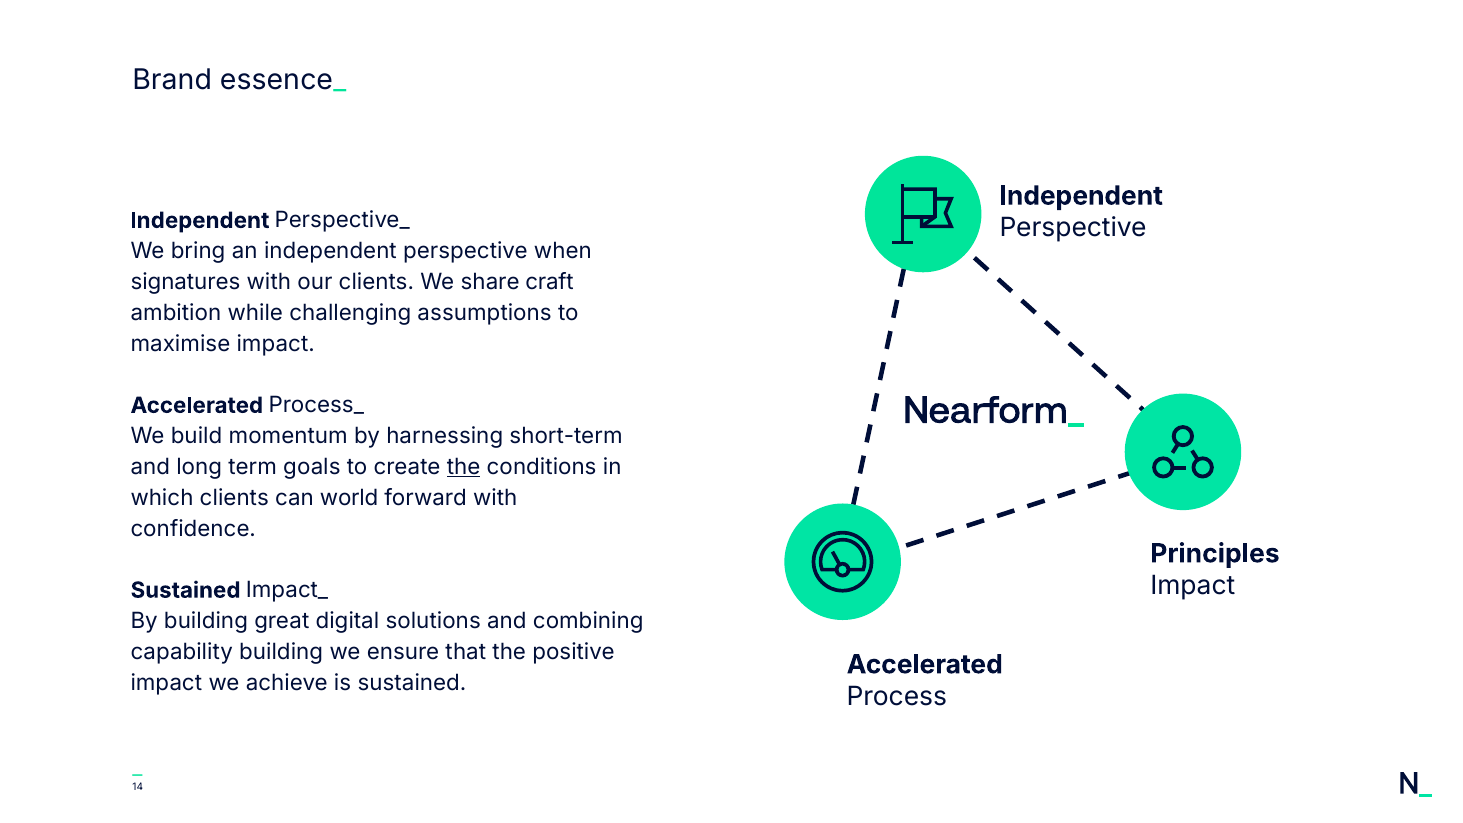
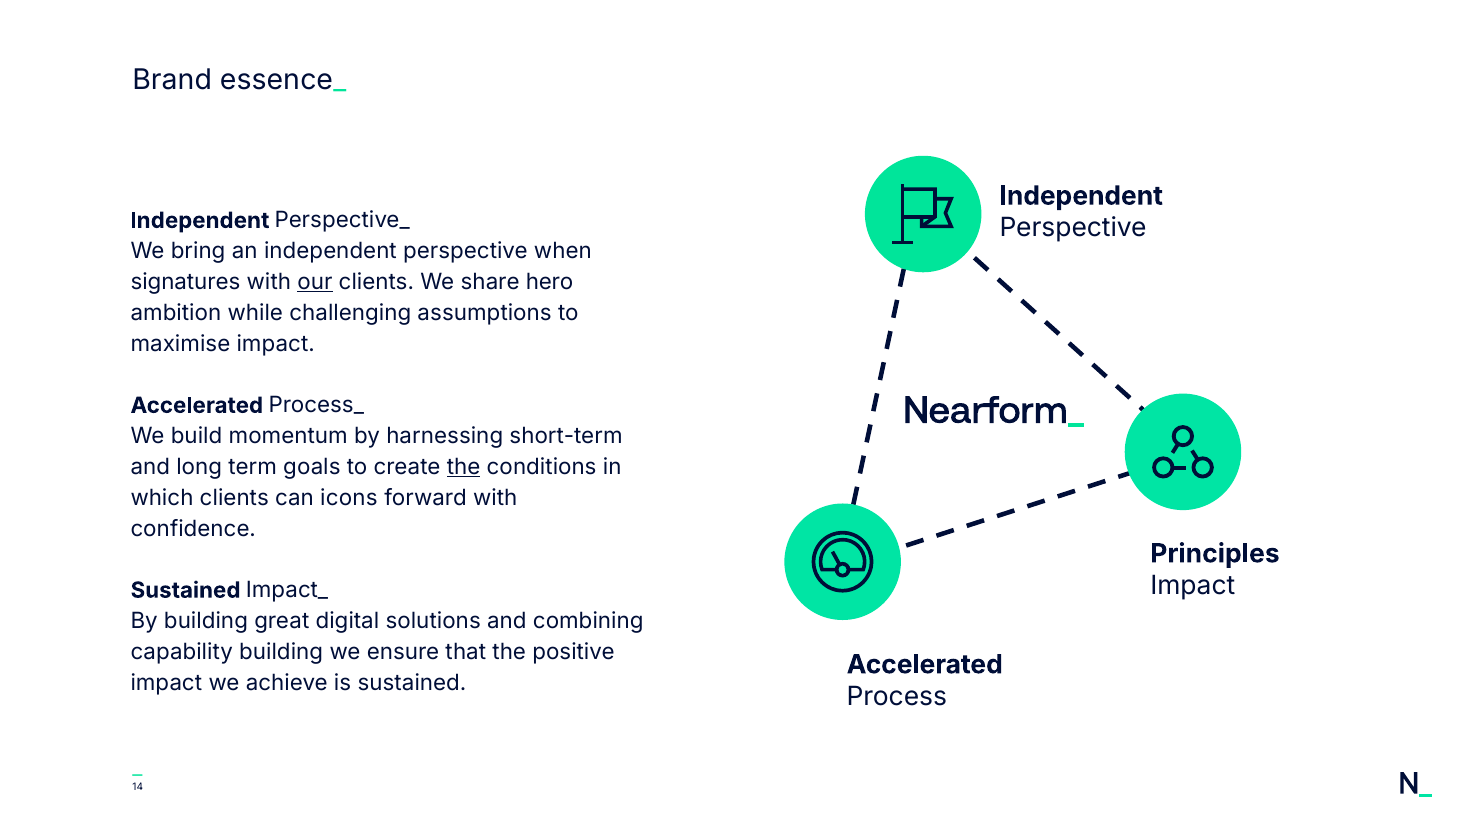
our underline: none -> present (315, 282)
craft: craft -> hero (550, 282)
world: world -> icons (349, 498)
